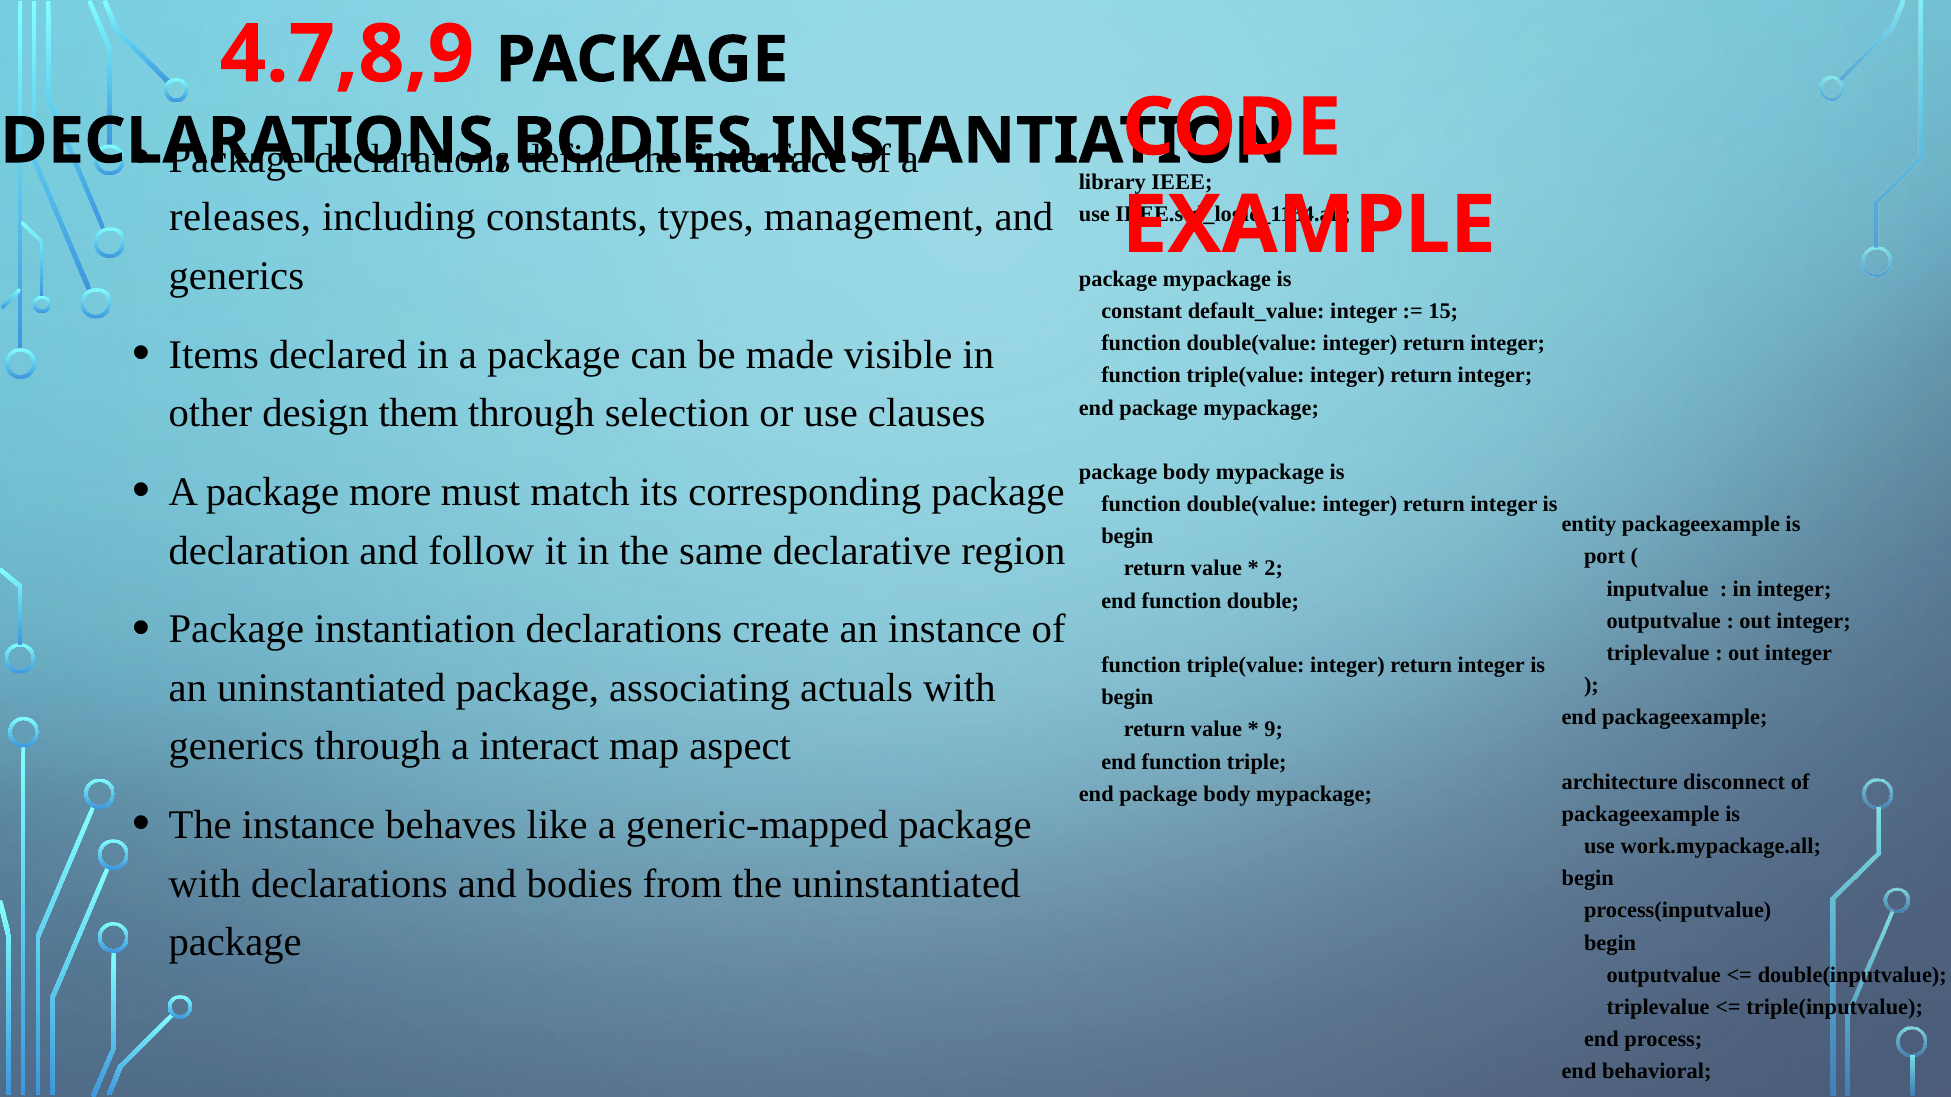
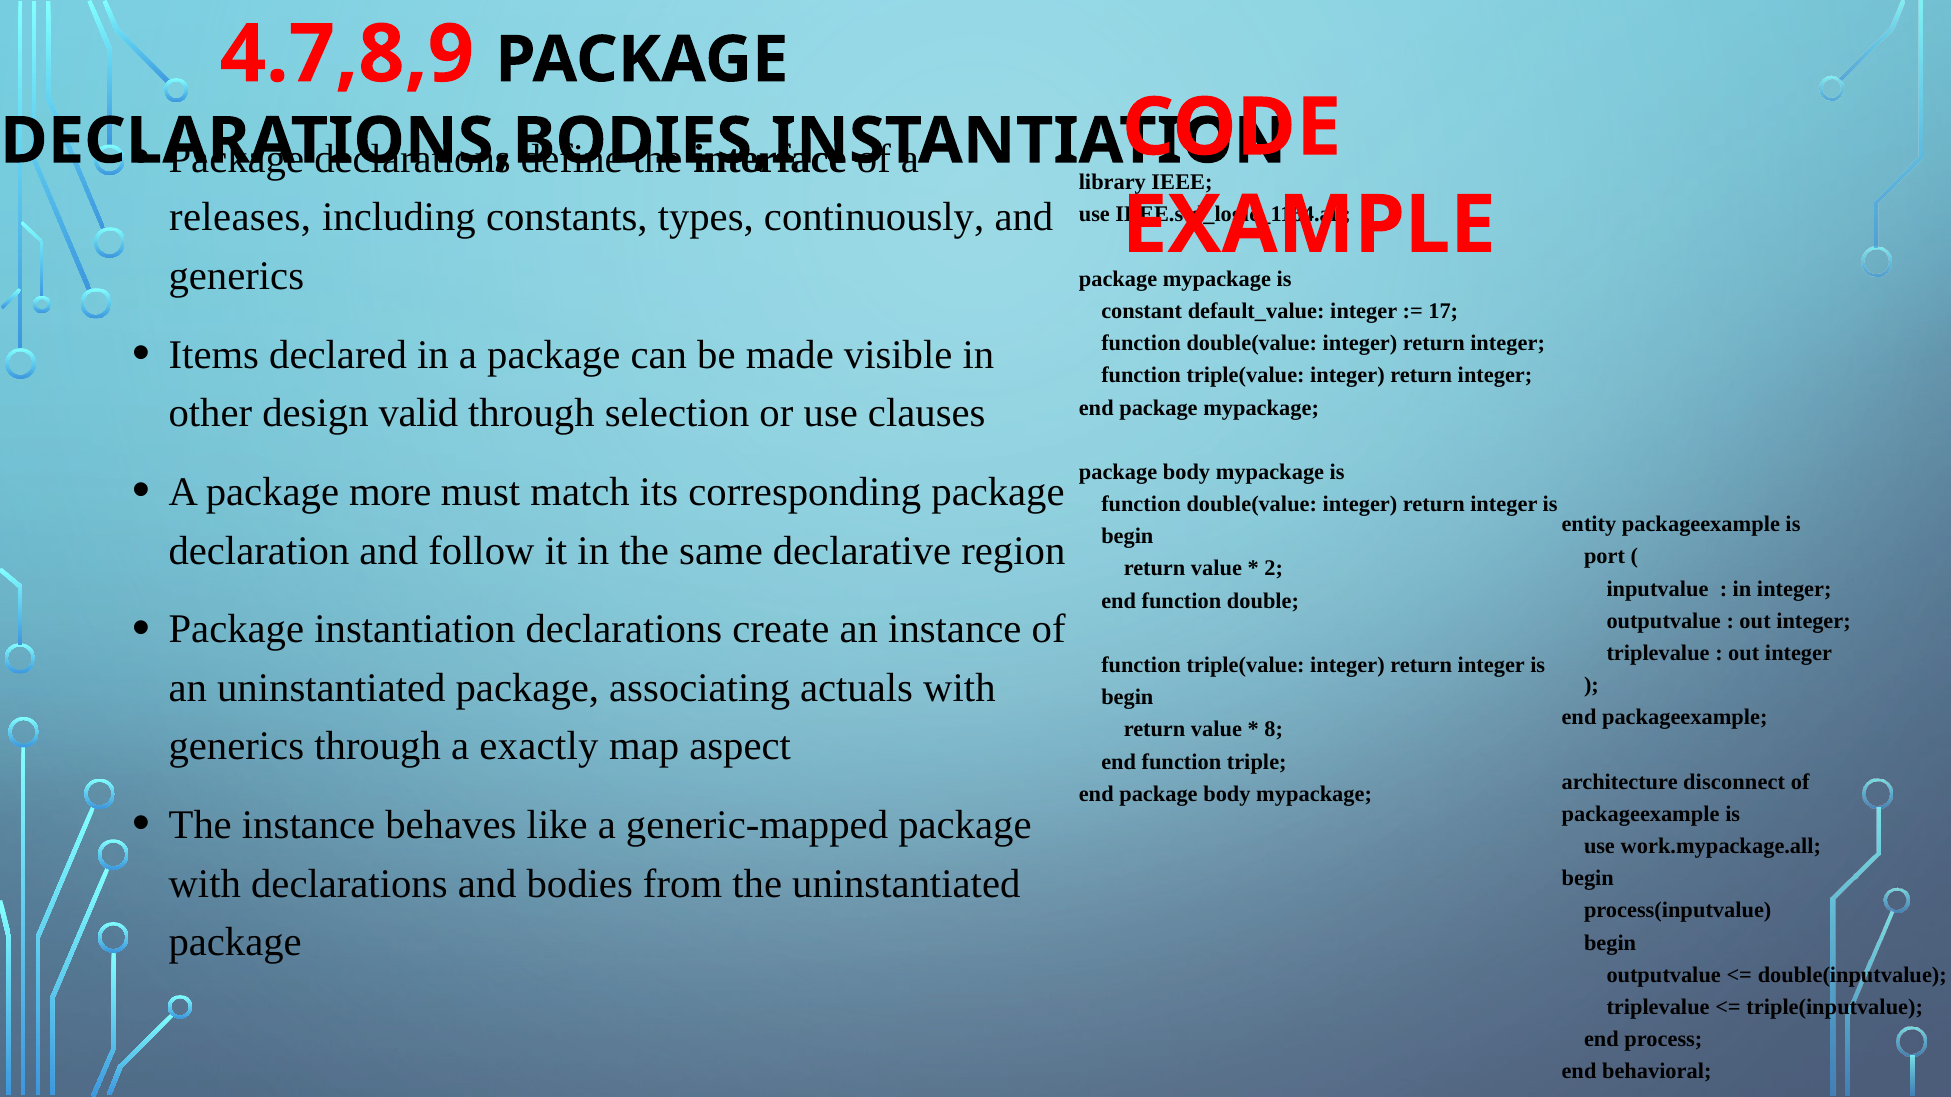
management: management -> continuously (874, 218)
15: 15 -> 17 (1443, 311)
them: them -> valid (419, 413)
9: 9 -> 8 (1274, 730)
interact: interact -> exactly (539, 747)
